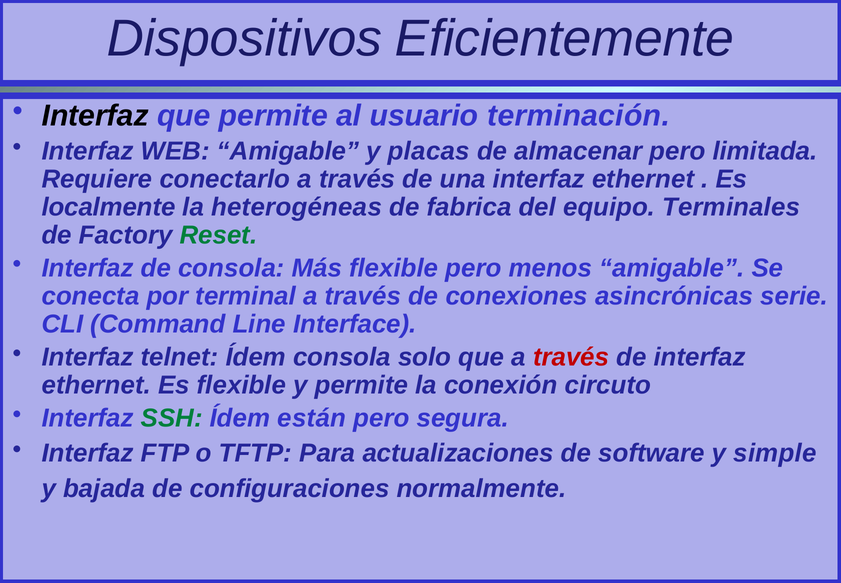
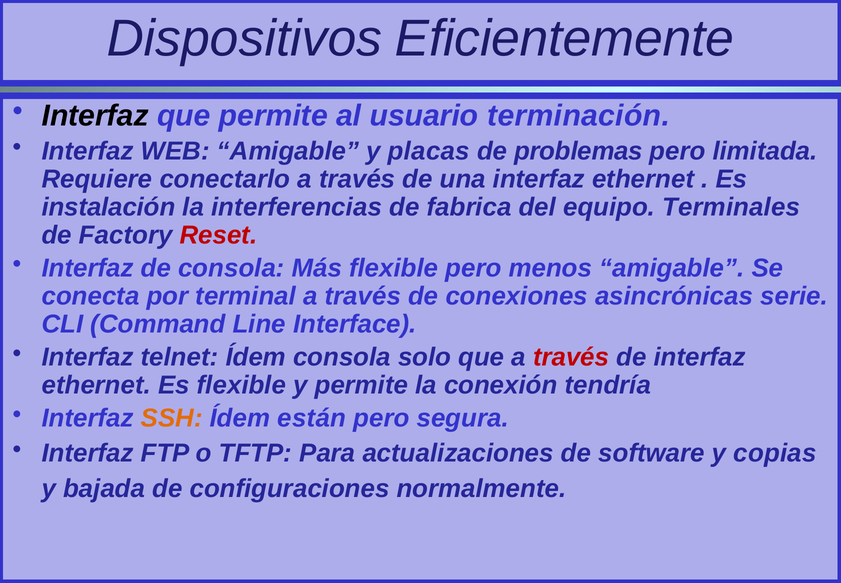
almacenar: almacenar -> problemas (578, 151)
localmente: localmente -> instalación (109, 207)
heterogéneas: heterogéneas -> interferencias (297, 207)
Reset colour: green -> red (218, 235)
circuto: circuto -> tendría (608, 385)
SSH colour: green -> orange (172, 418)
simple: simple -> copias (775, 453)
